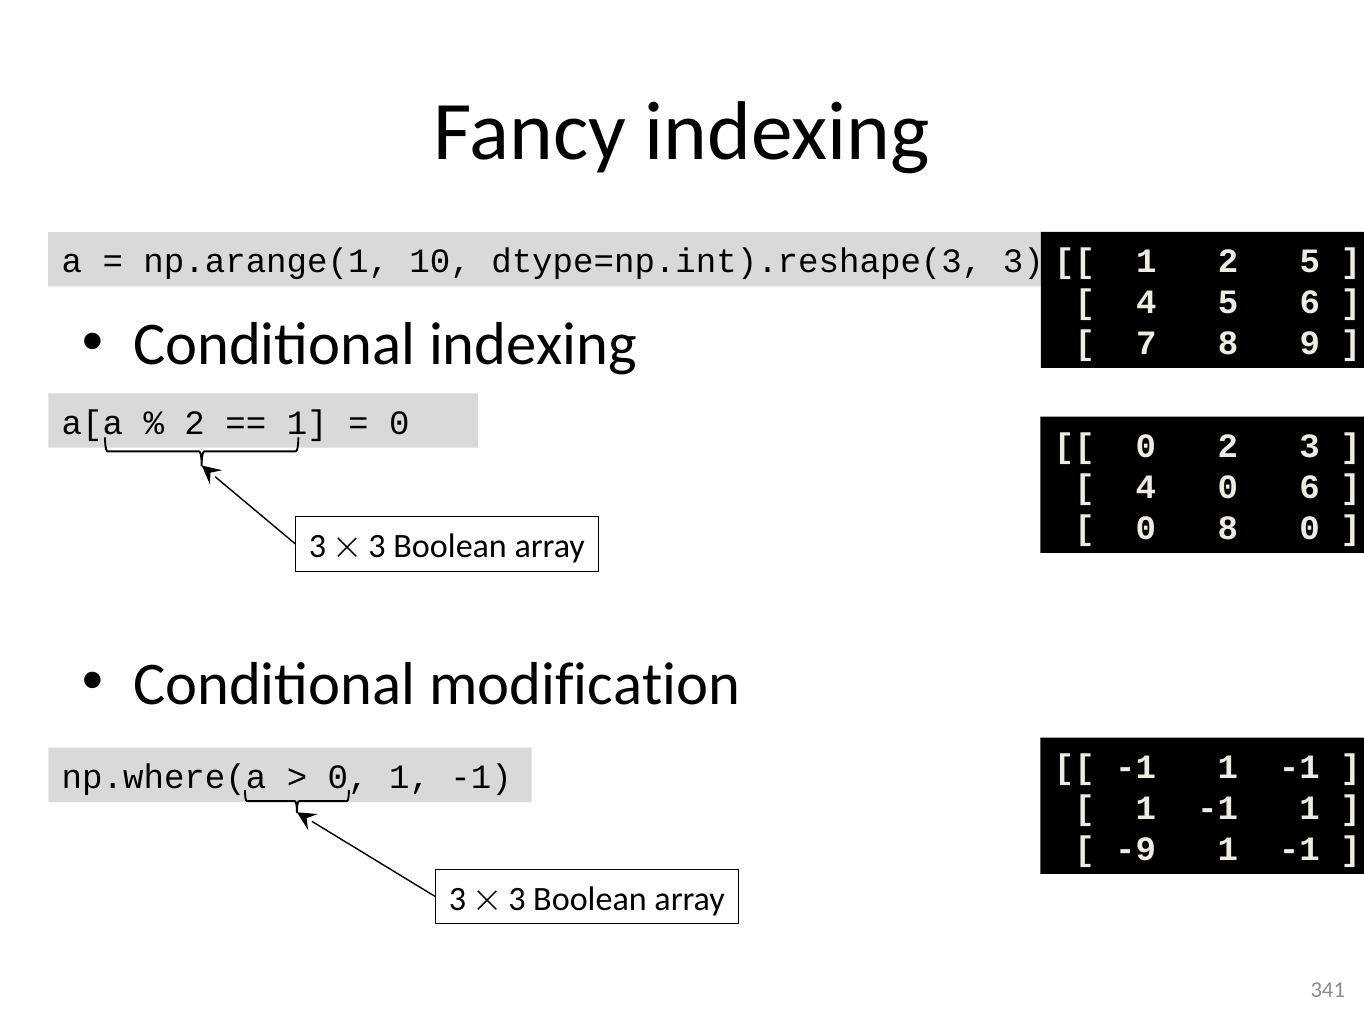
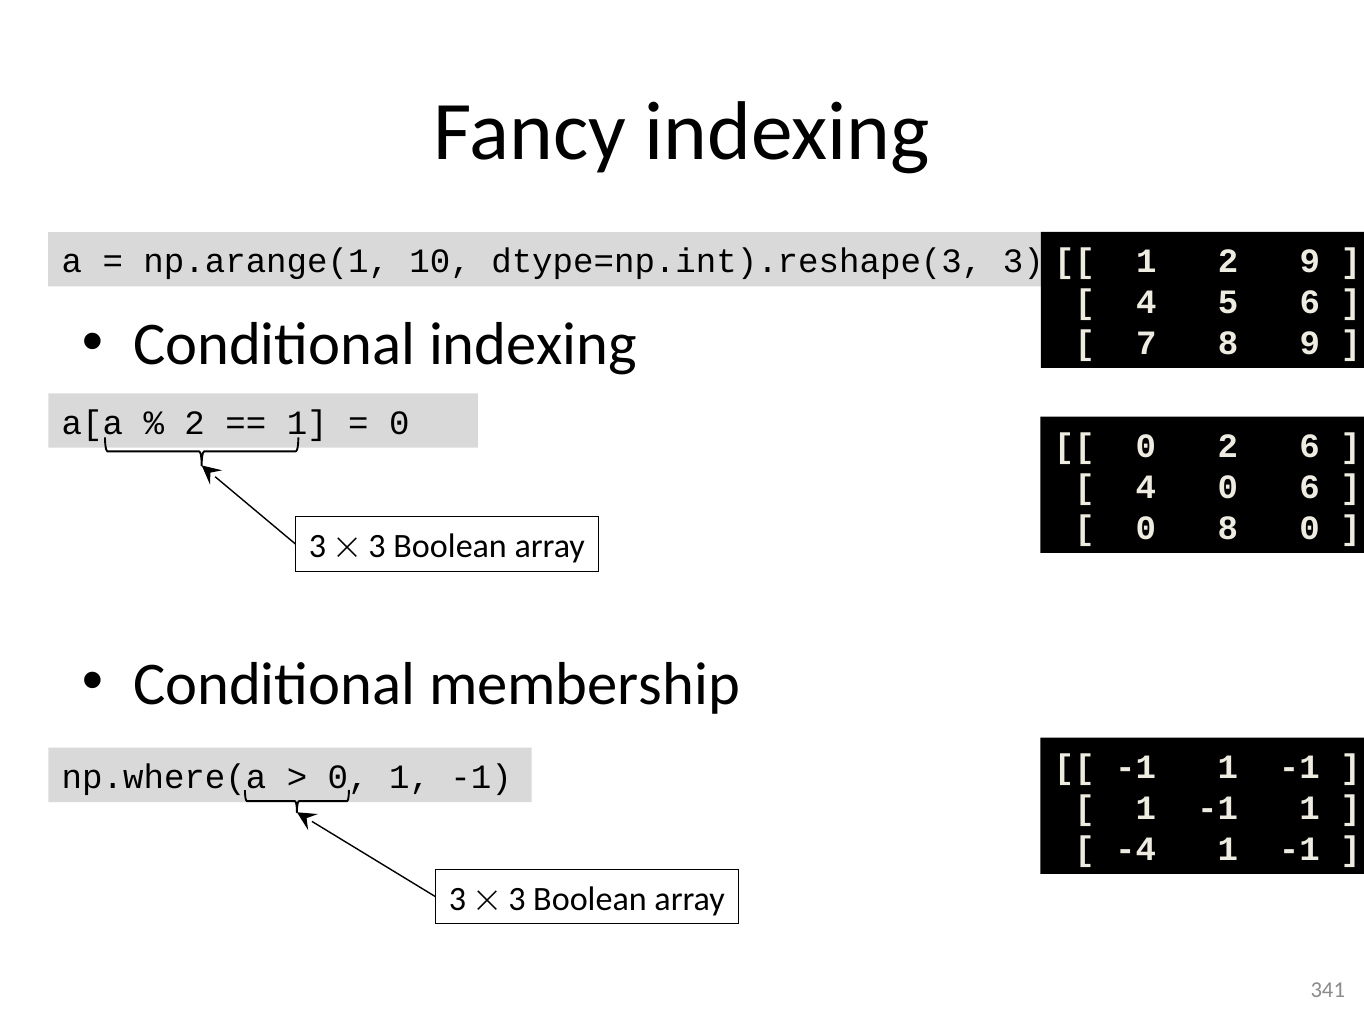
2 5: 5 -> 9 (1310, 261)
2 3: 3 -> 6 (1310, 446)
modification: modification -> membership (585, 684)
-9: -9 -> -4 (1136, 849)
